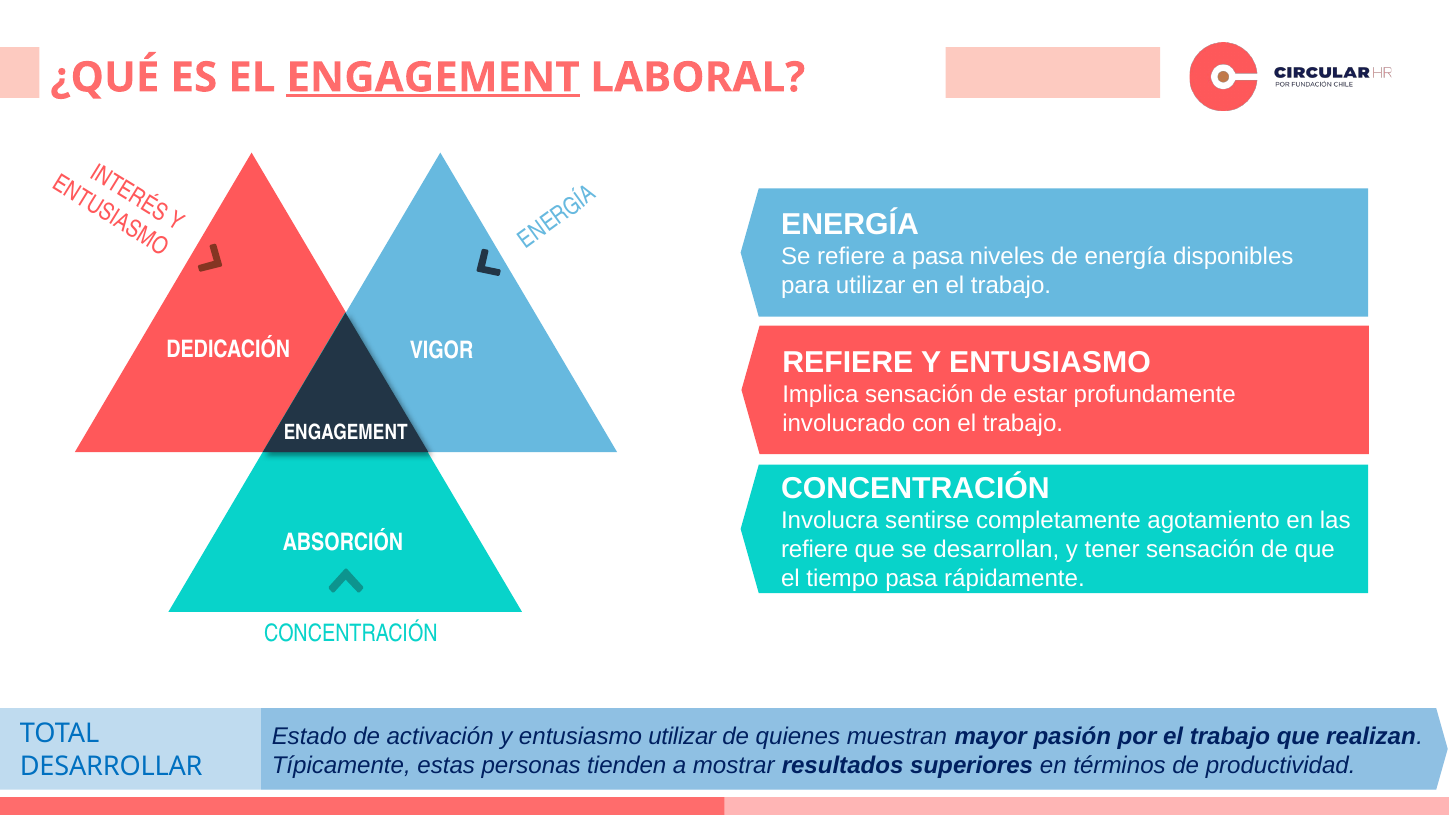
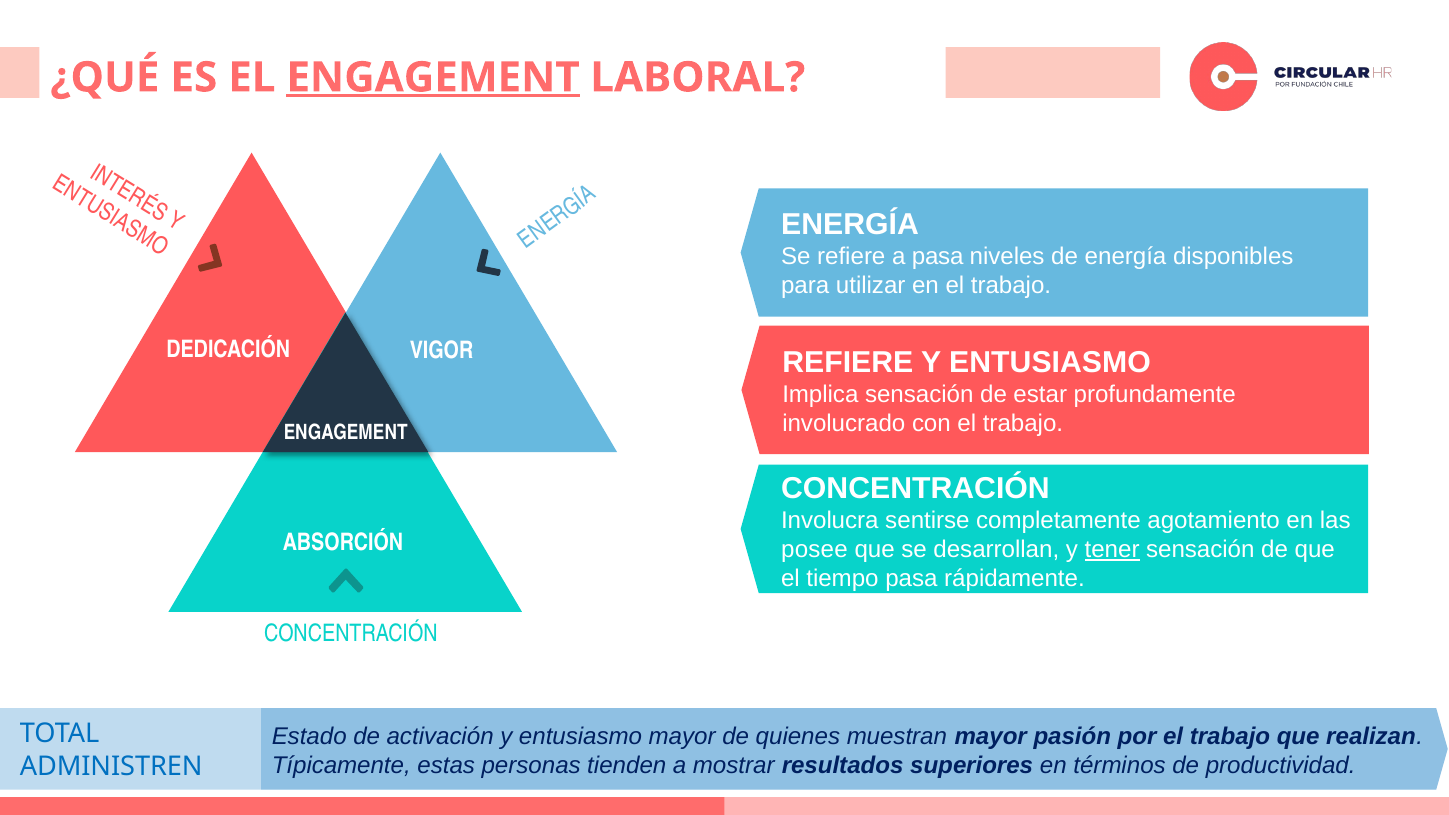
refiere: refiere -> posee (814, 550)
tener underline: none -> present (1112, 550)
entusiasmo utilizar: utilizar -> mayor (682, 736)
DESARROLLAR: DESARROLLAR -> ADMINISTREN (111, 766)
